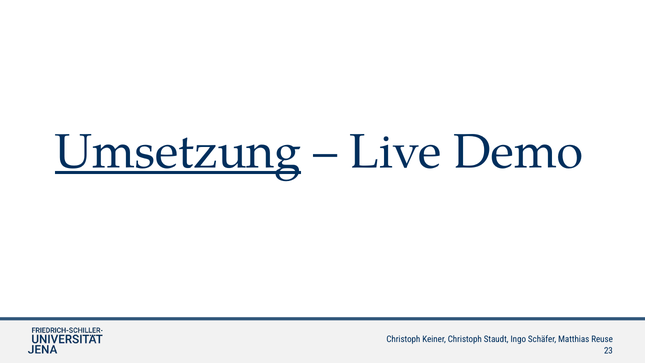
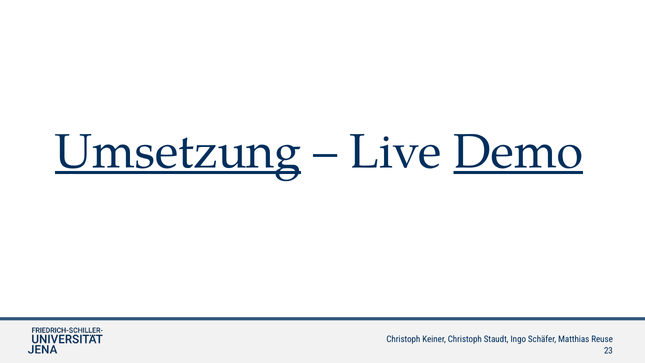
Demo underline: none -> present (518, 152)
